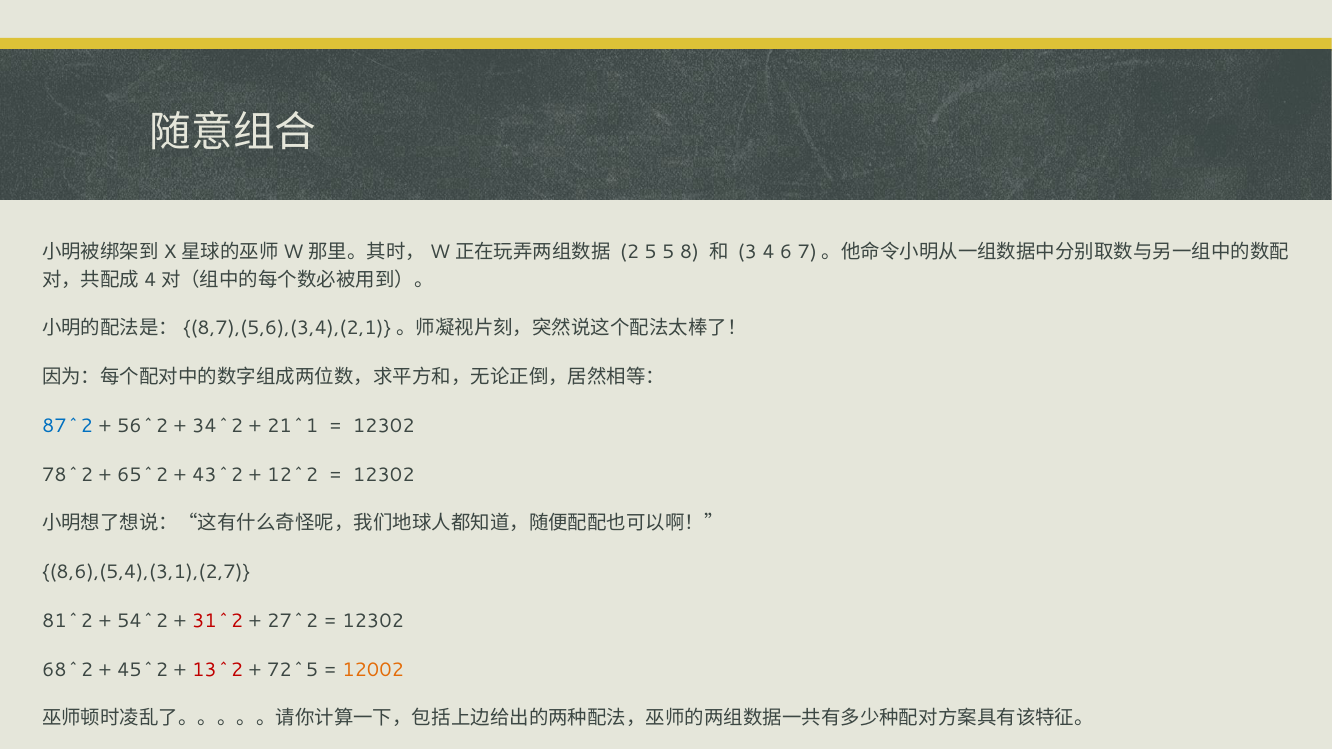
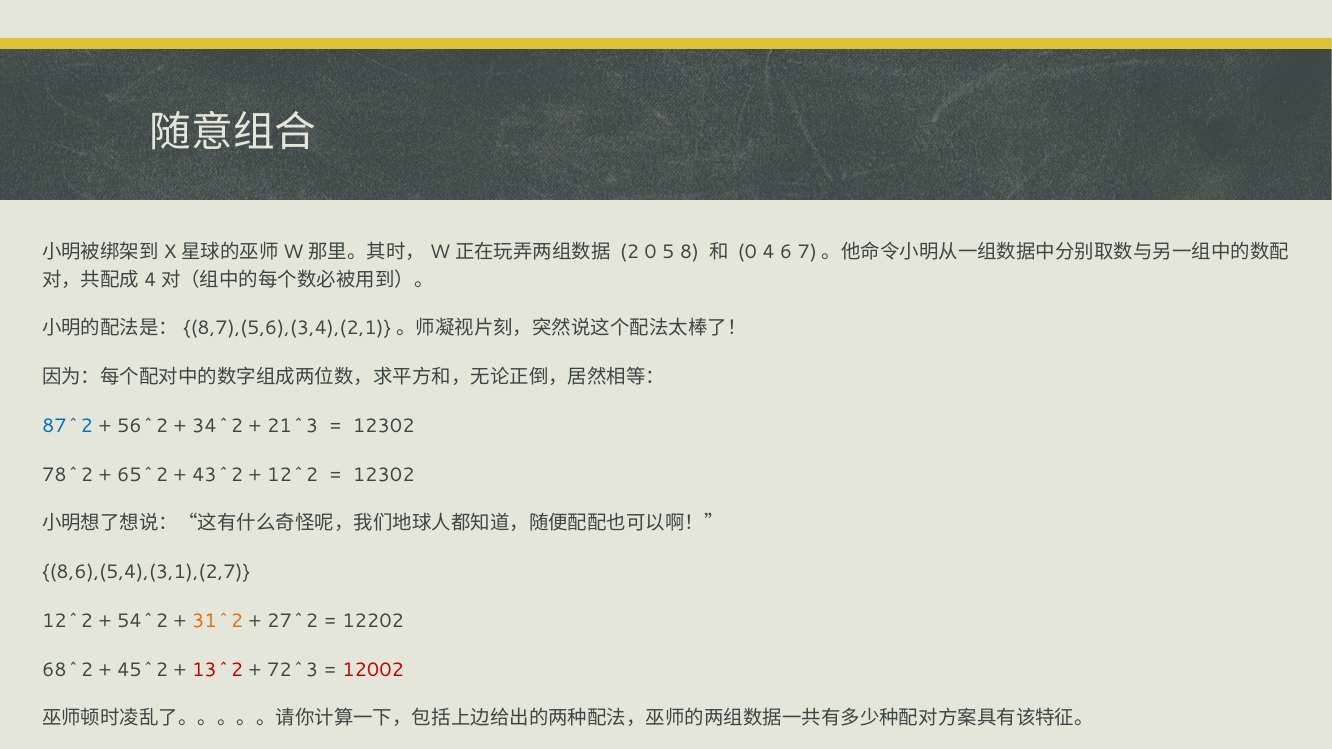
2 5: 5 -> 0 (651, 252)
3: 3 -> 0 (747, 252)
21^1: 21^1 -> 21^3 (293, 426)
81^2: 81^2 -> 12^2 (68, 621)
31^2 colour: red -> orange (218, 621)
12302: 12302 -> 12202 (373, 621)
72^5: 72^5 -> 72^3 (293, 670)
12002 colour: orange -> red (373, 670)
